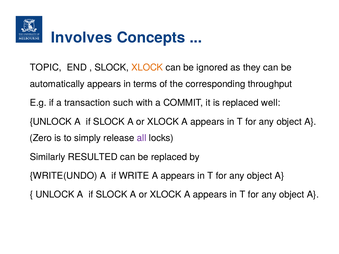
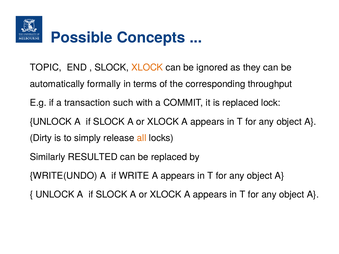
Involves: Involves -> Possible (82, 38)
automatically appears: appears -> formally (104, 84)
well: well -> lock (271, 103)
Zero: Zero -> Dirty (41, 138)
all colour: purple -> orange (142, 138)
